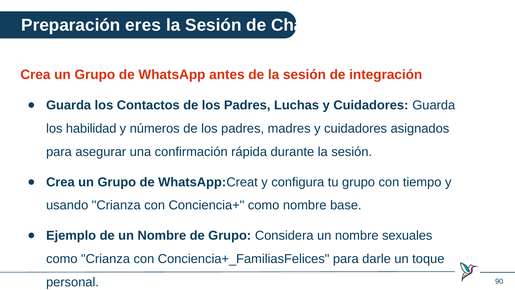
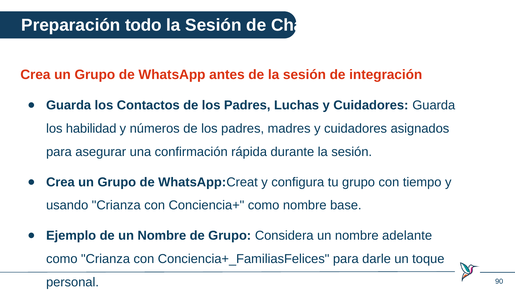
eres: eres -> todo (143, 25)
sexuales: sexuales -> adelante (407, 235)
